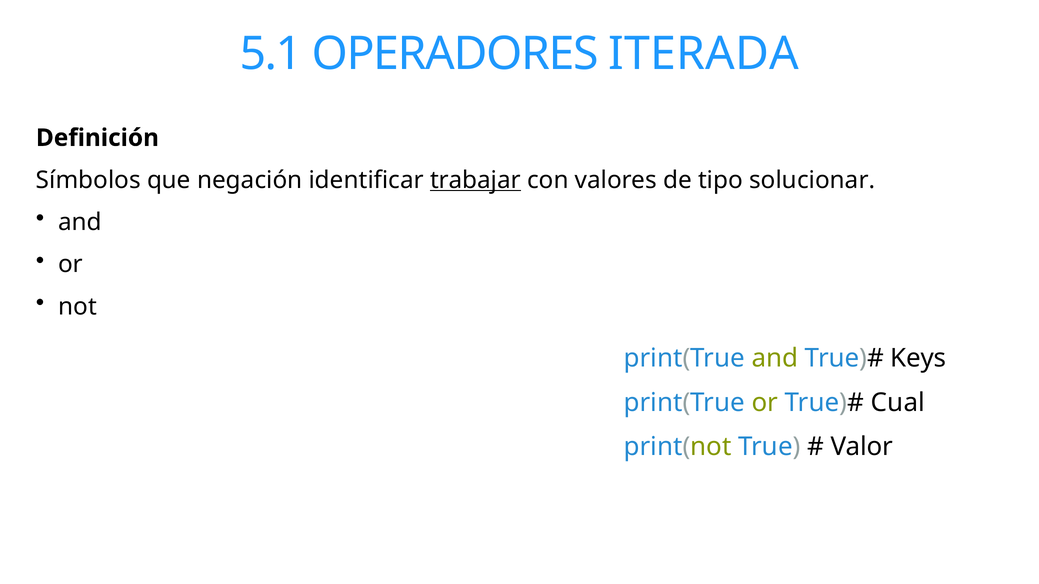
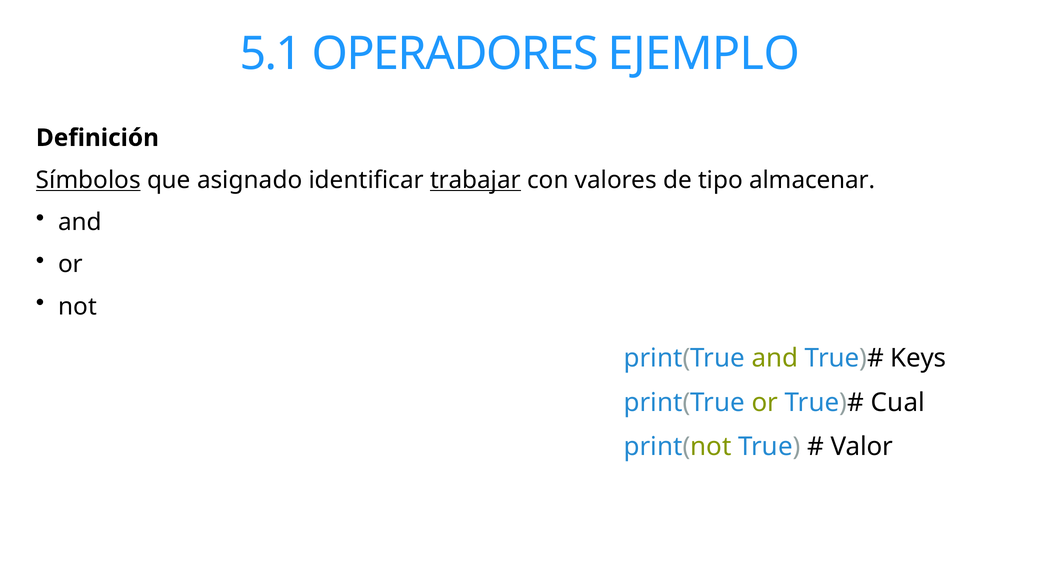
ITERADA: ITERADA -> EJEMPLO (704, 54)
Símbolos underline: none -> present (88, 180)
negación: negación -> asignado (250, 180)
solucionar: solucionar -> almacenar (812, 180)
